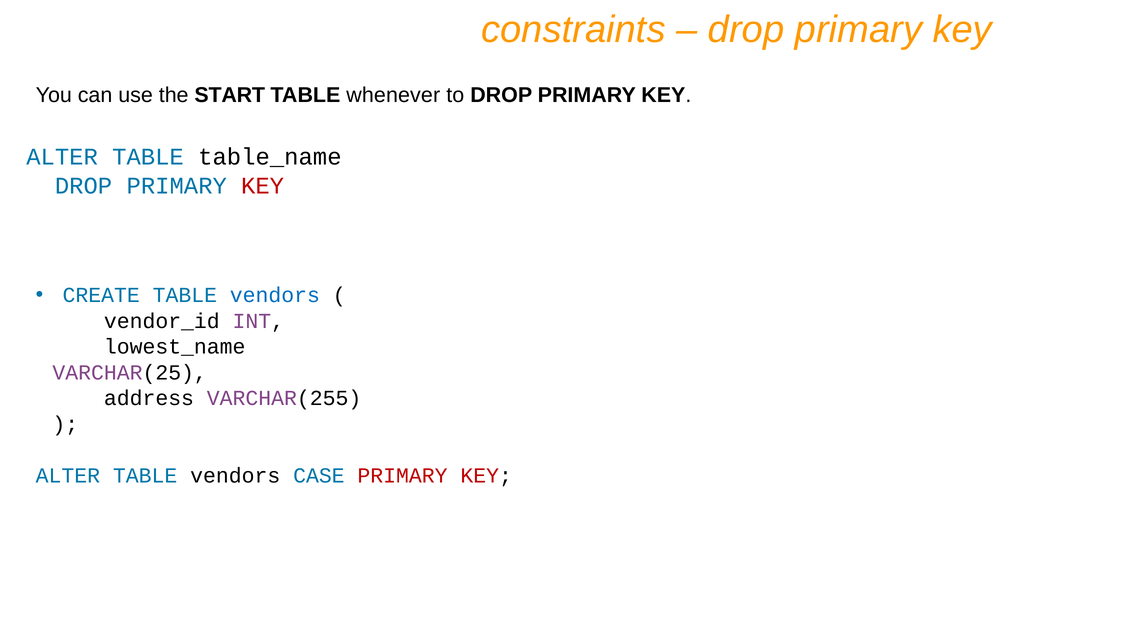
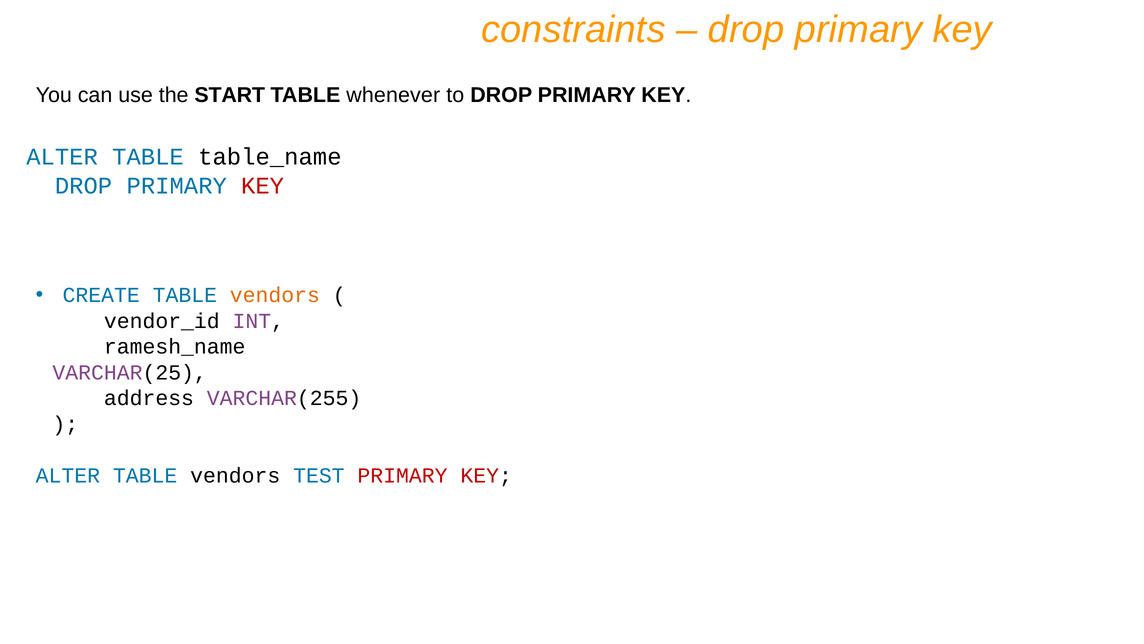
vendors colour: blue -> orange (275, 295)
lowest_name: lowest_name -> ramesh_name (175, 347)
CASE: CASE -> TEST (319, 475)
